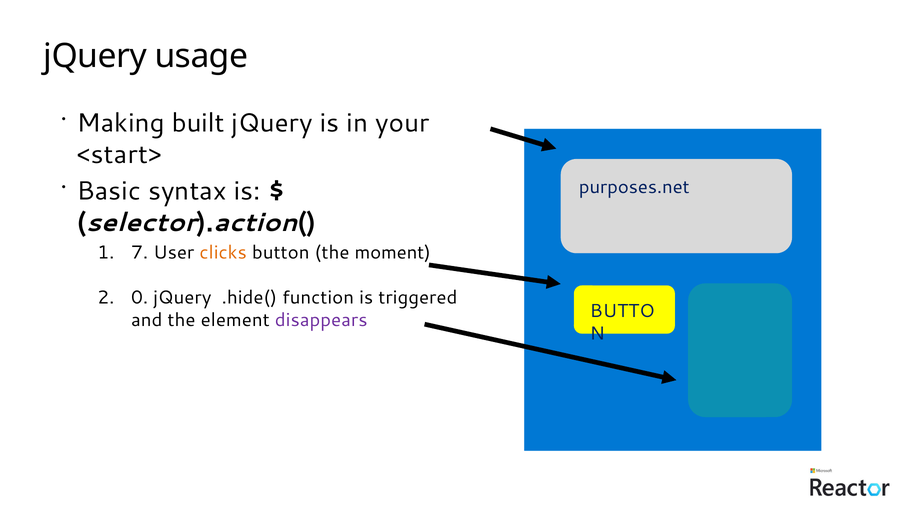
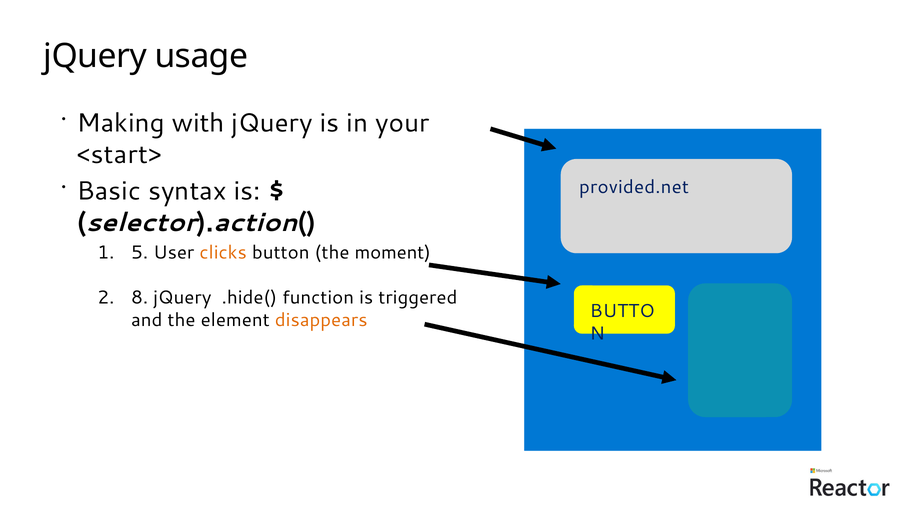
built: built -> with (198, 123)
purposes.net: purposes.net -> provided.net (634, 187)
7: 7 -> 5 (140, 253)
0: 0 -> 8 (140, 298)
disappears colour: purple -> orange (321, 320)
